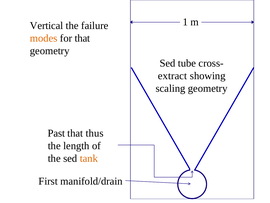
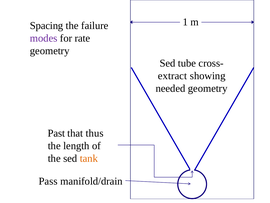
Vertical: Vertical -> Spacing (47, 25)
modes colour: orange -> purple (44, 38)
for that: that -> rate (82, 38)
scaling: scaling -> needed (171, 88)
First: First -> Pass (48, 181)
